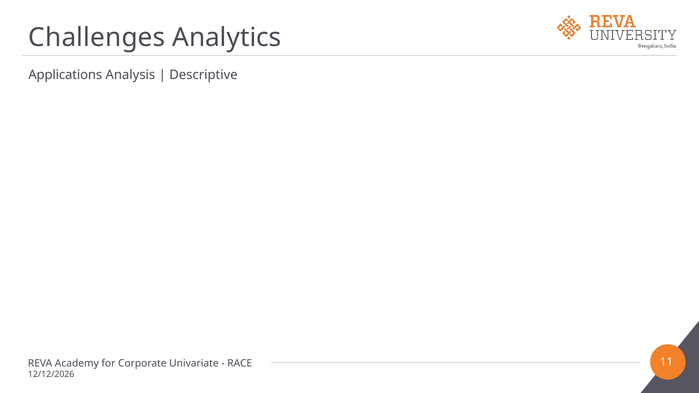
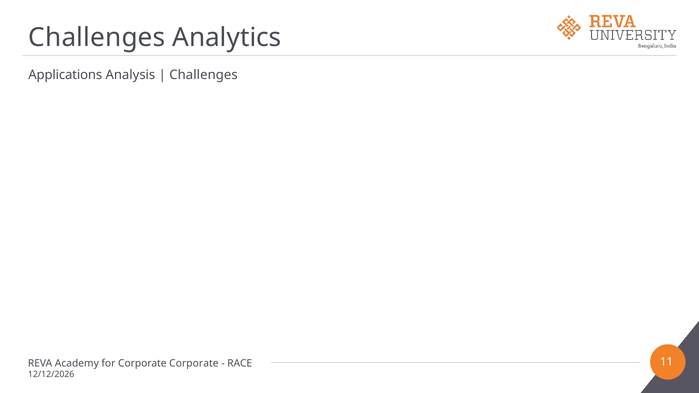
Descriptive: Descriptive -> Challenges (203, 75)
Corporate Univariate: Univariate -> Corporate (194, 363)
